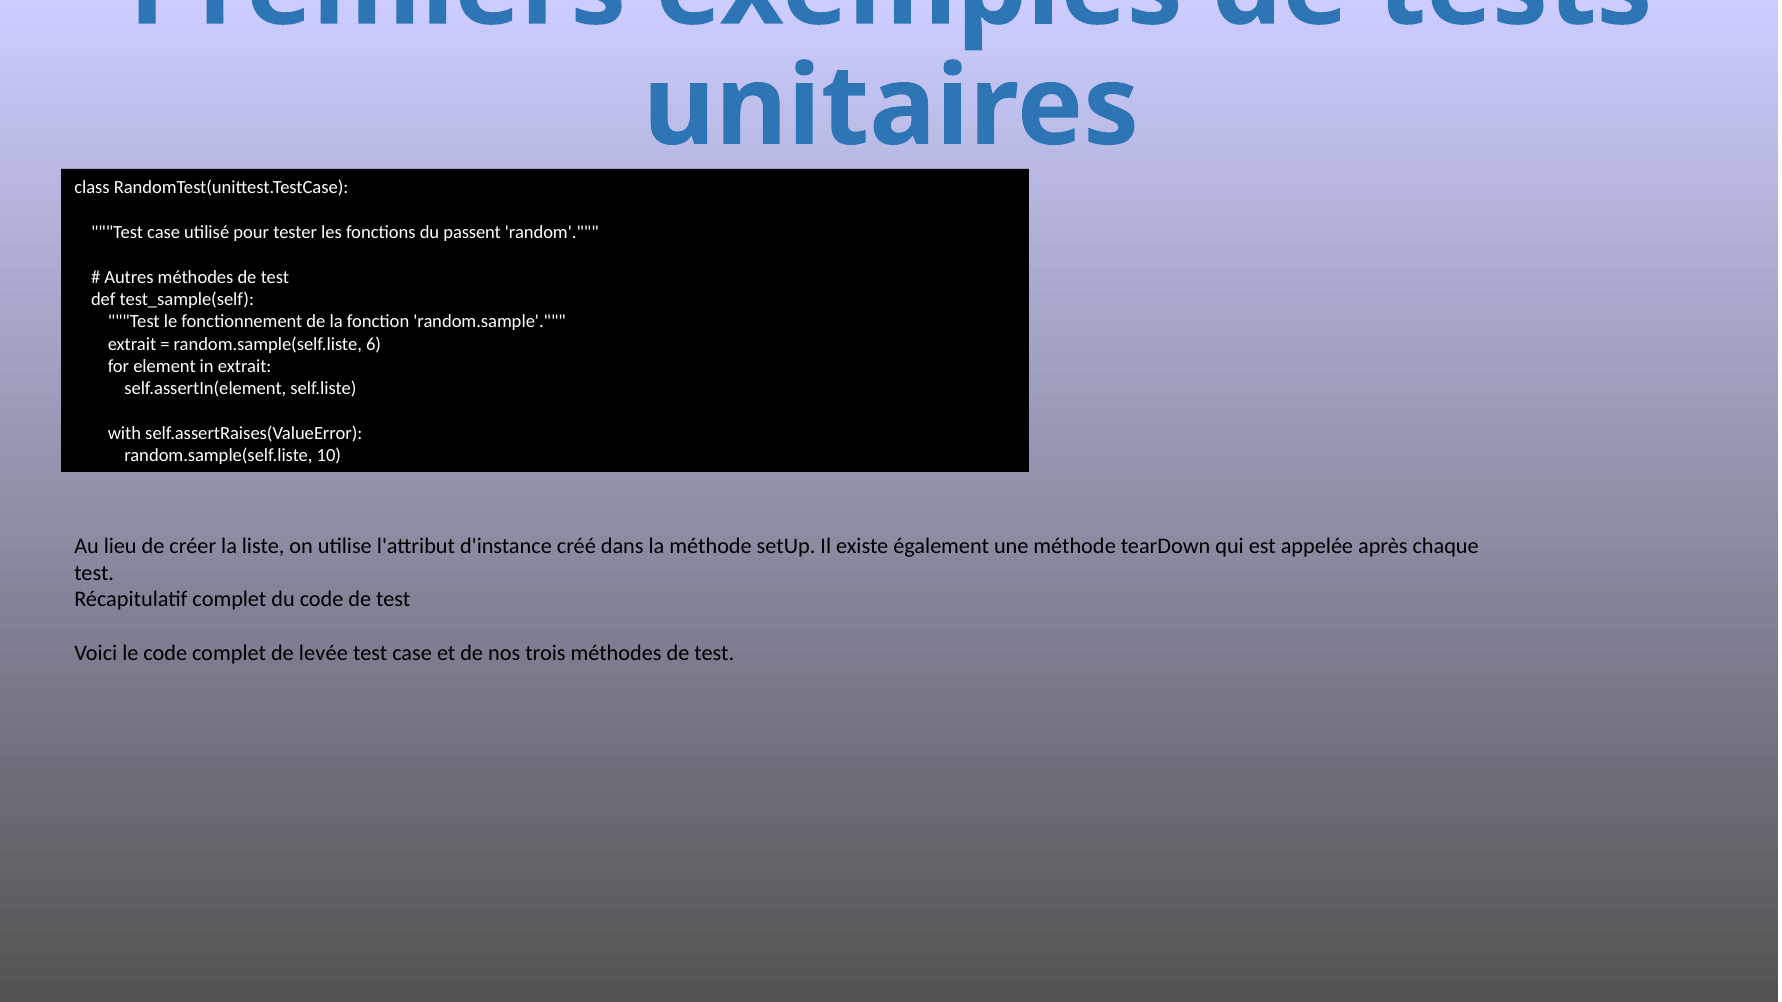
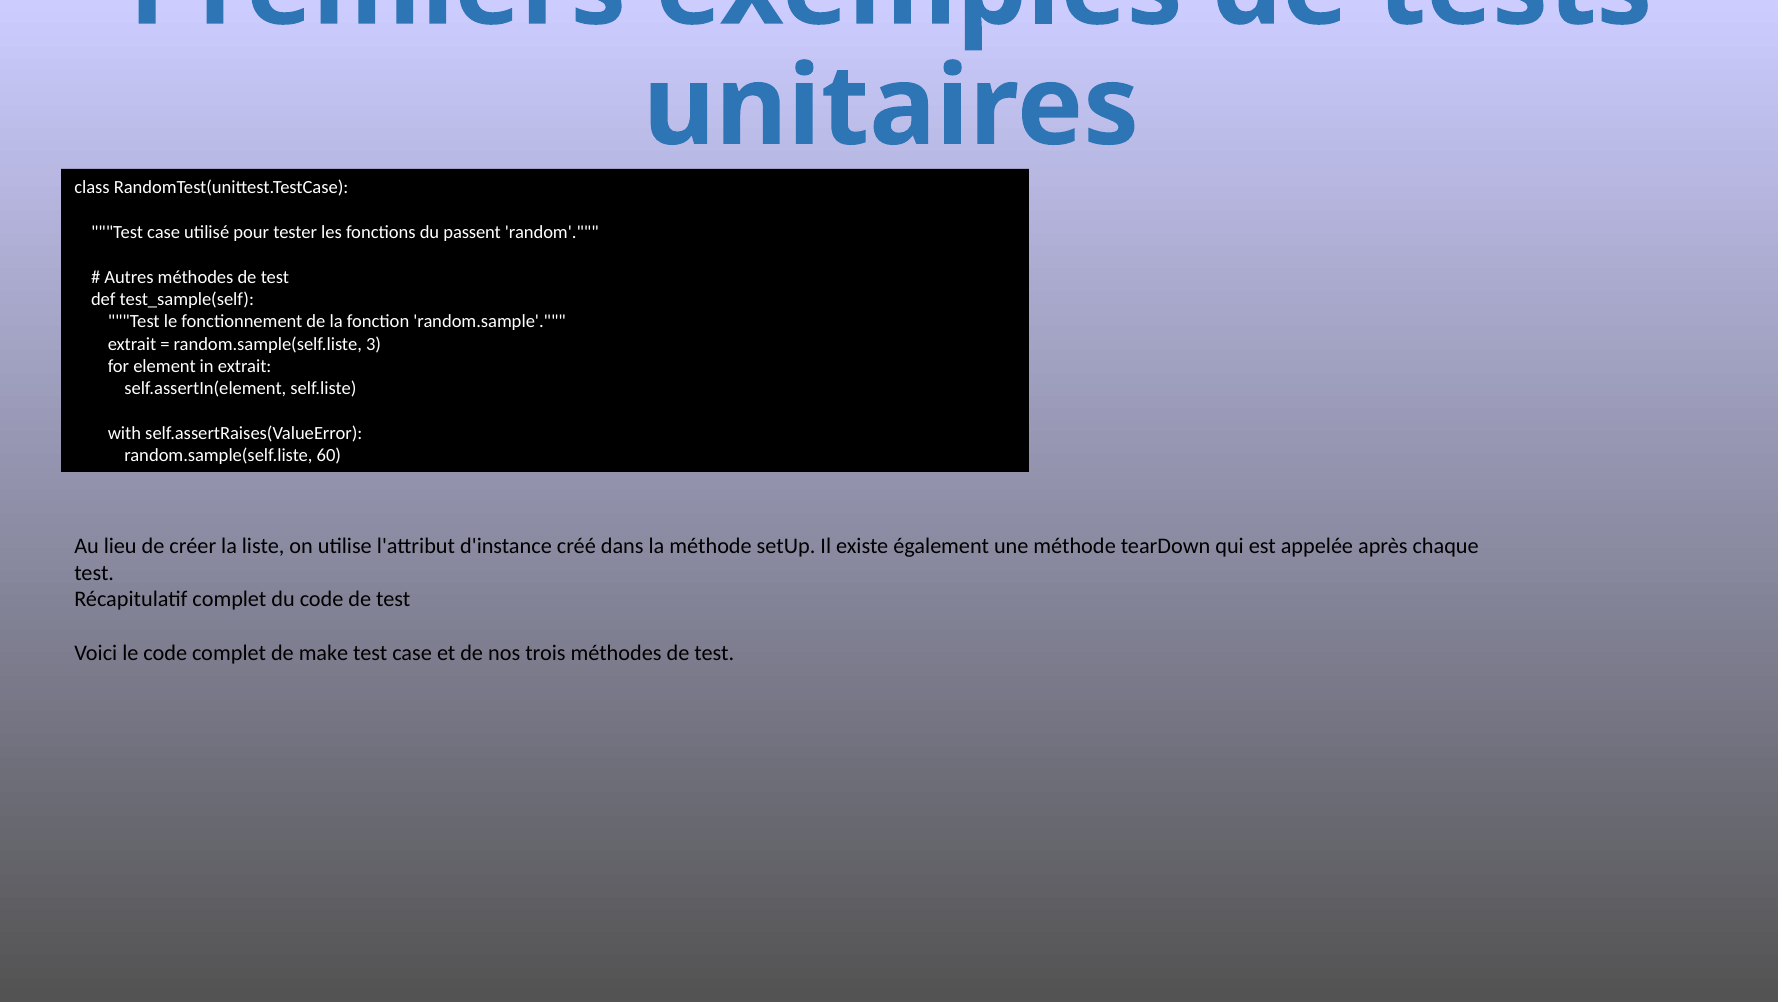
6: 6 -> 3 (374, 344)
10: 10 -> 60 (329, 456)
levée: levée -> make (323, 653)
